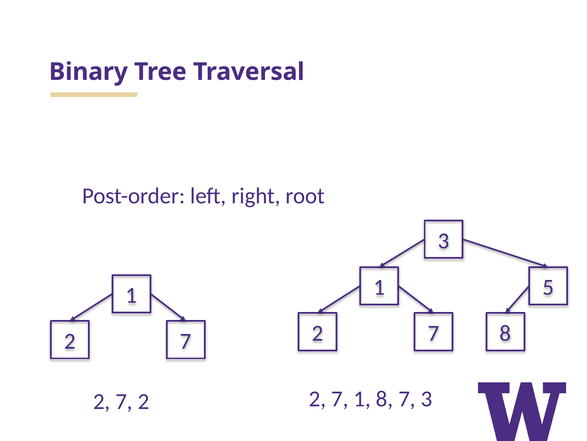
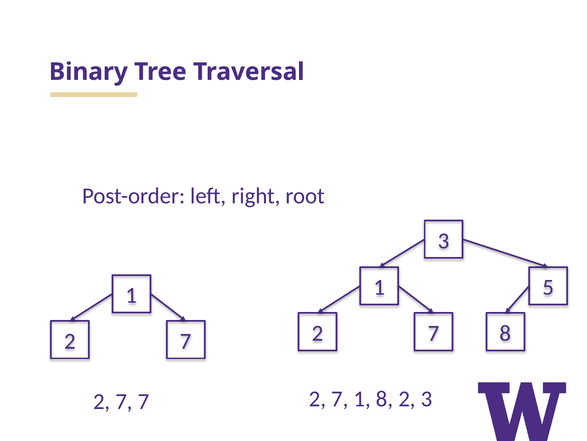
7 2: 2 -> 7 (144, 401)
1 8 7: 7 -> 2 (407, 398)
